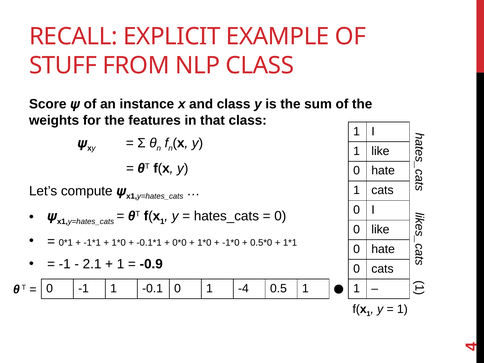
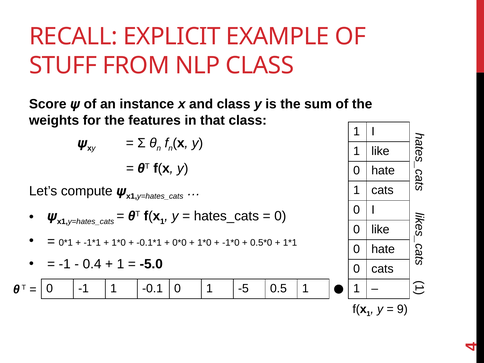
2.1: 2.1 -> 0.4 (92, 264)
-0.9: -0.9 -> -5.0 (151, 264)
-4: -4 -> -5 (243, 288)
1: 1 -> 9 (402, 309)
